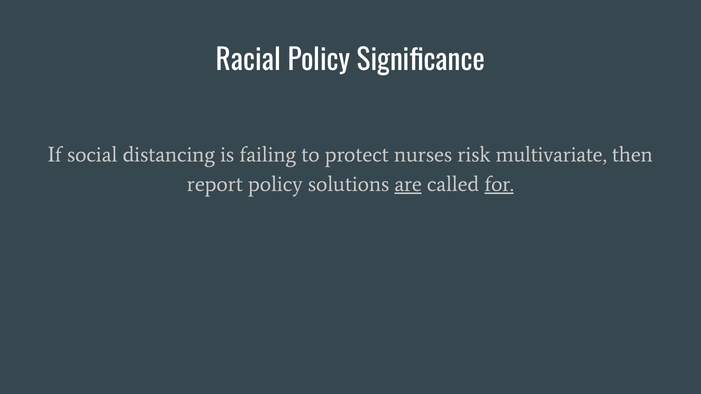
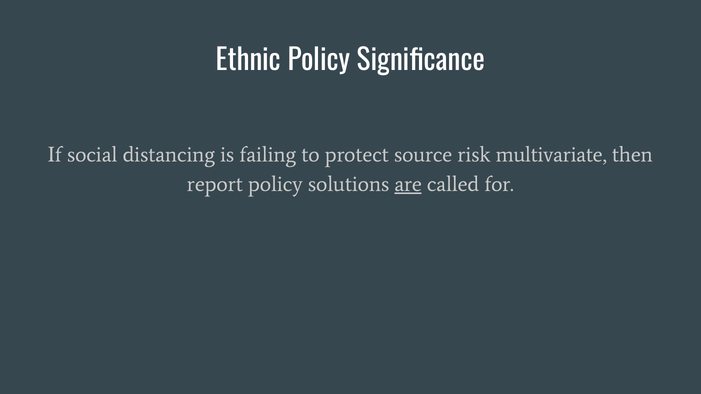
Racial: Racial -> Ethnic (248, 61)
nurses: nurses -> source (423, 155)
for underline: present -> none (499, 184)
